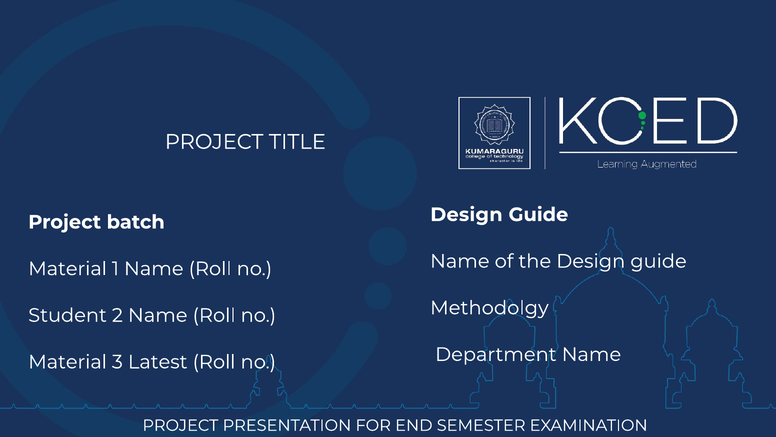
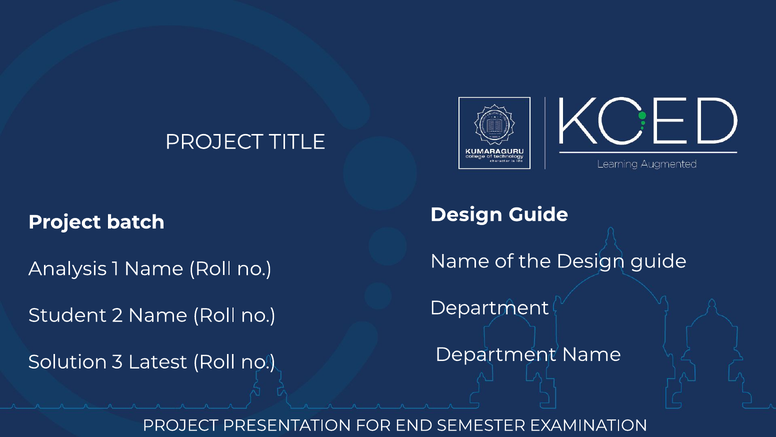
Material: Material -> Analysis (68, 268)
Methodolgy: Methodolgy -> Department (489, 308)
Material: Material -> Solution (68, 362)
